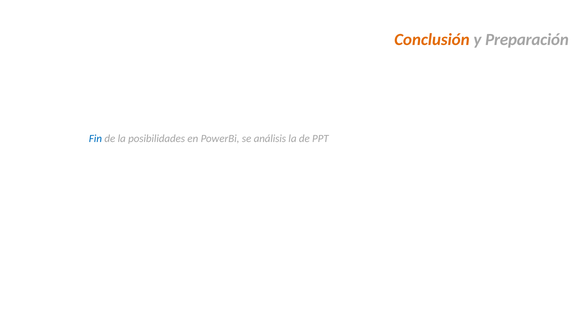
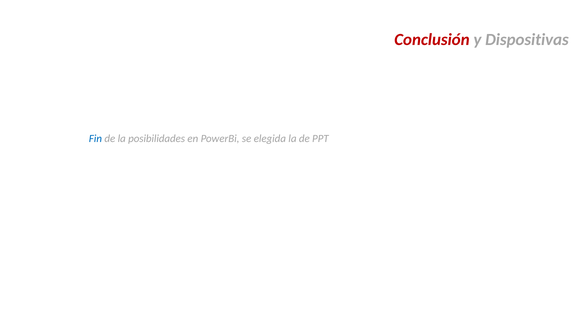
Conclusión colour: orange -> red (432, 40)
Preparación: Preparación -> Dispositivas (527, 40)
análisis: análisis -> elegida (270, 139)
